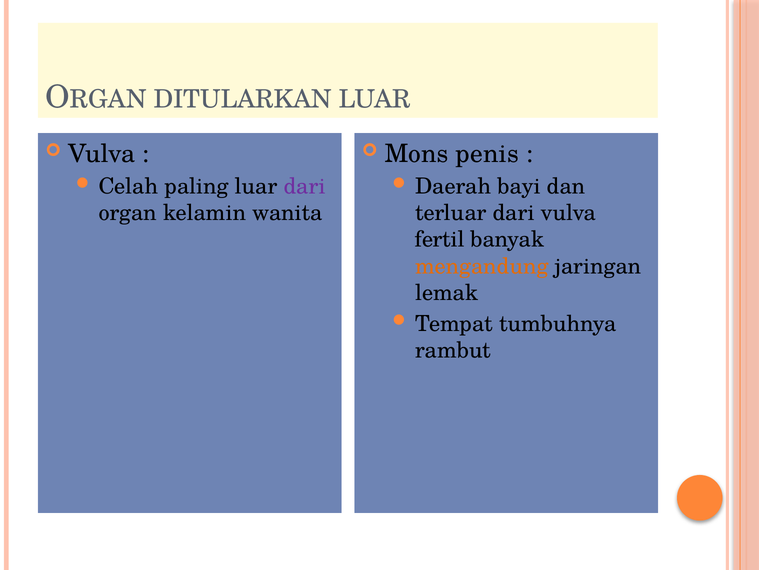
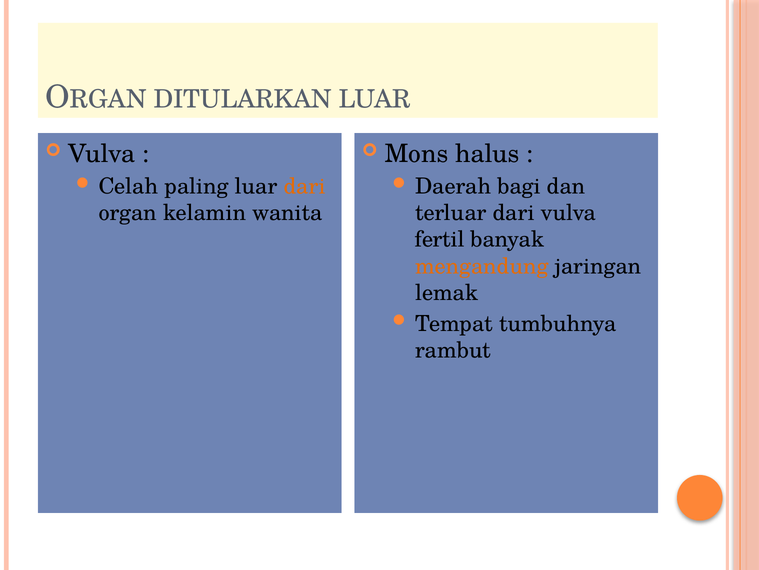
penis: penis -> halus (487, 154)
dari colour: purple -> orange (305, 186)
bayi: bayi -> bagi (519, 186)
